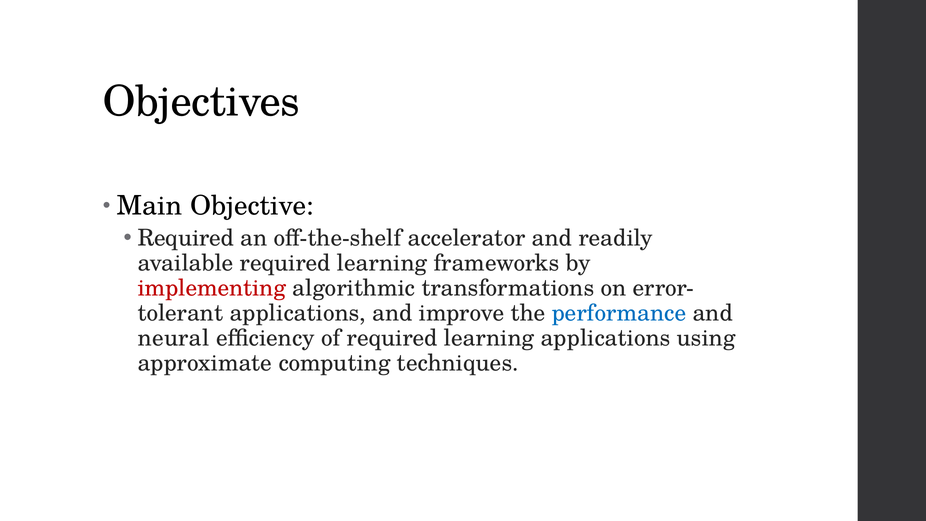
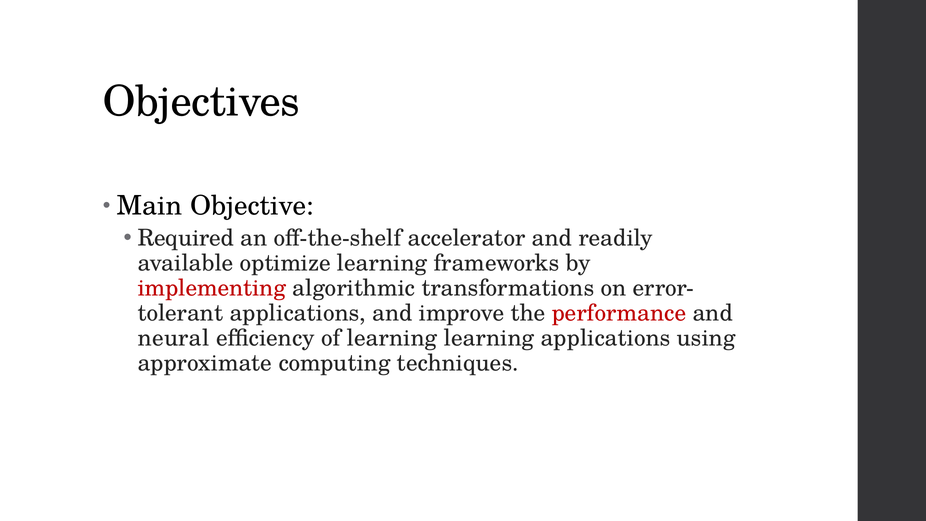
available required: required -> optimize (285, 263)
performance colour: blue -> red (619, 313)
of required: required -> learning (392, 338)
